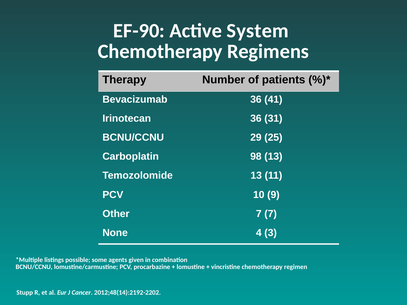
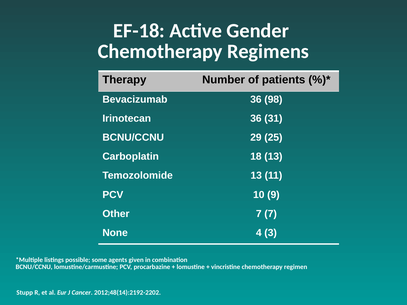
EF-90: EF-90 -> EF-18 (139, 31)
System: System -> Gender (258, 31)
41: 41 -> 98 (273, 100)
98: 98 -> 18 (256, 157)
